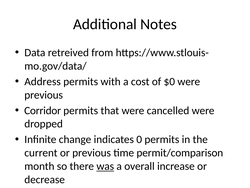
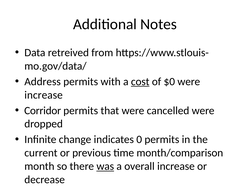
cost underline: none -> present (140, 81)
previous: previous -> increase (44, 95)
permit/comparison: permit/comparison -> month/comparison (180, 152)
